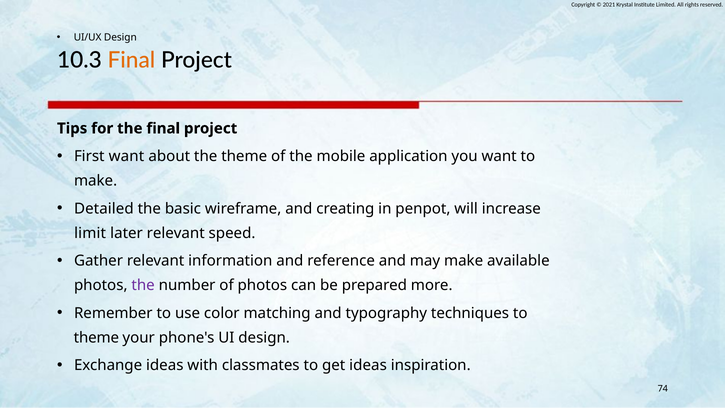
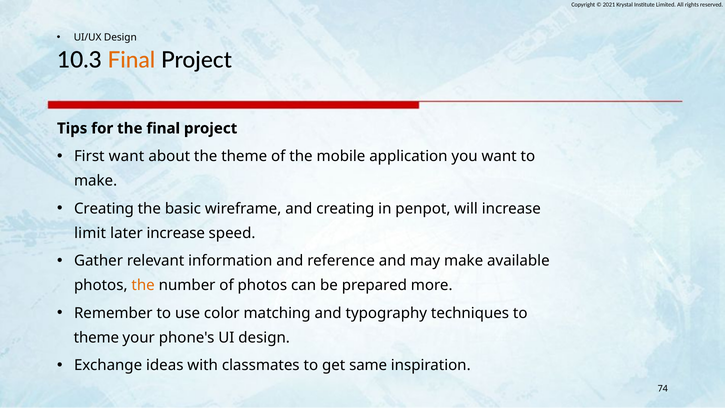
Detailed: Detailed -> Creating (104, 208)
later relevant: relevant -> increase (176, 233)
the colour: purple -> orange (143, 285)
get ideas: ideas -> same (368, 365)
